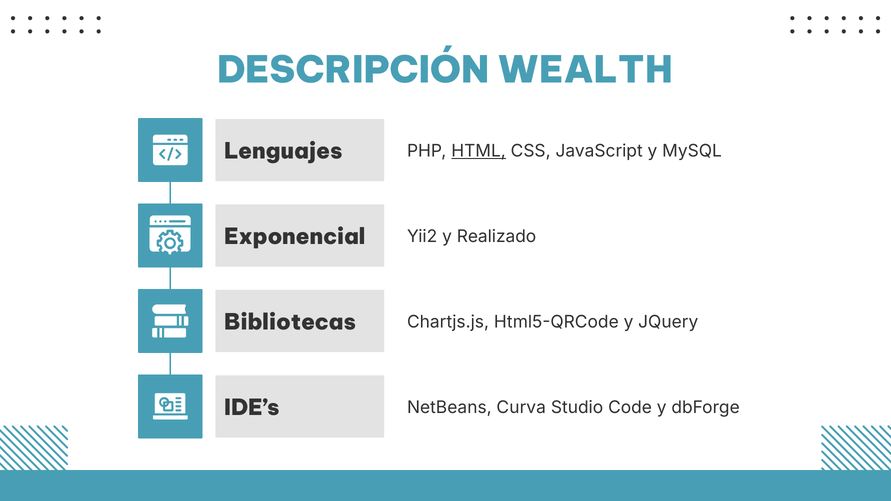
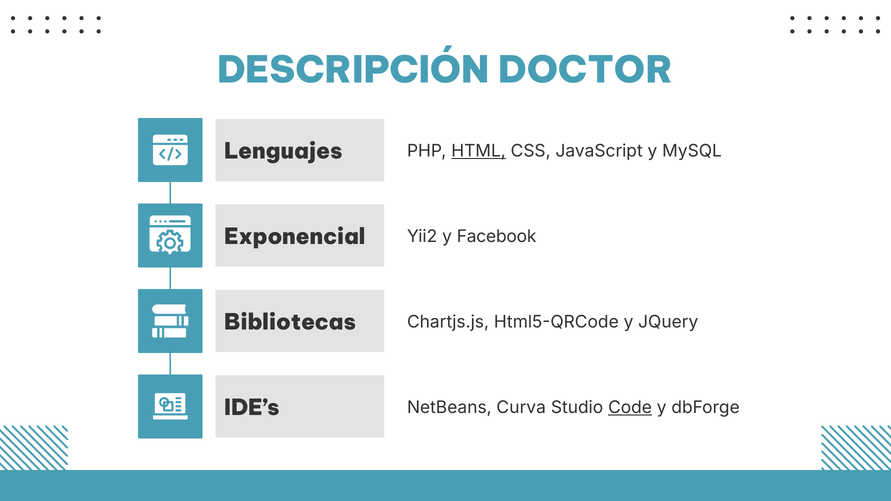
WEALTH: WEALTH -> DOCTOR (586, 71)
Realizado: Realizado -> Facebook (497, 237)
Code underline: none -> present (630, 408)
